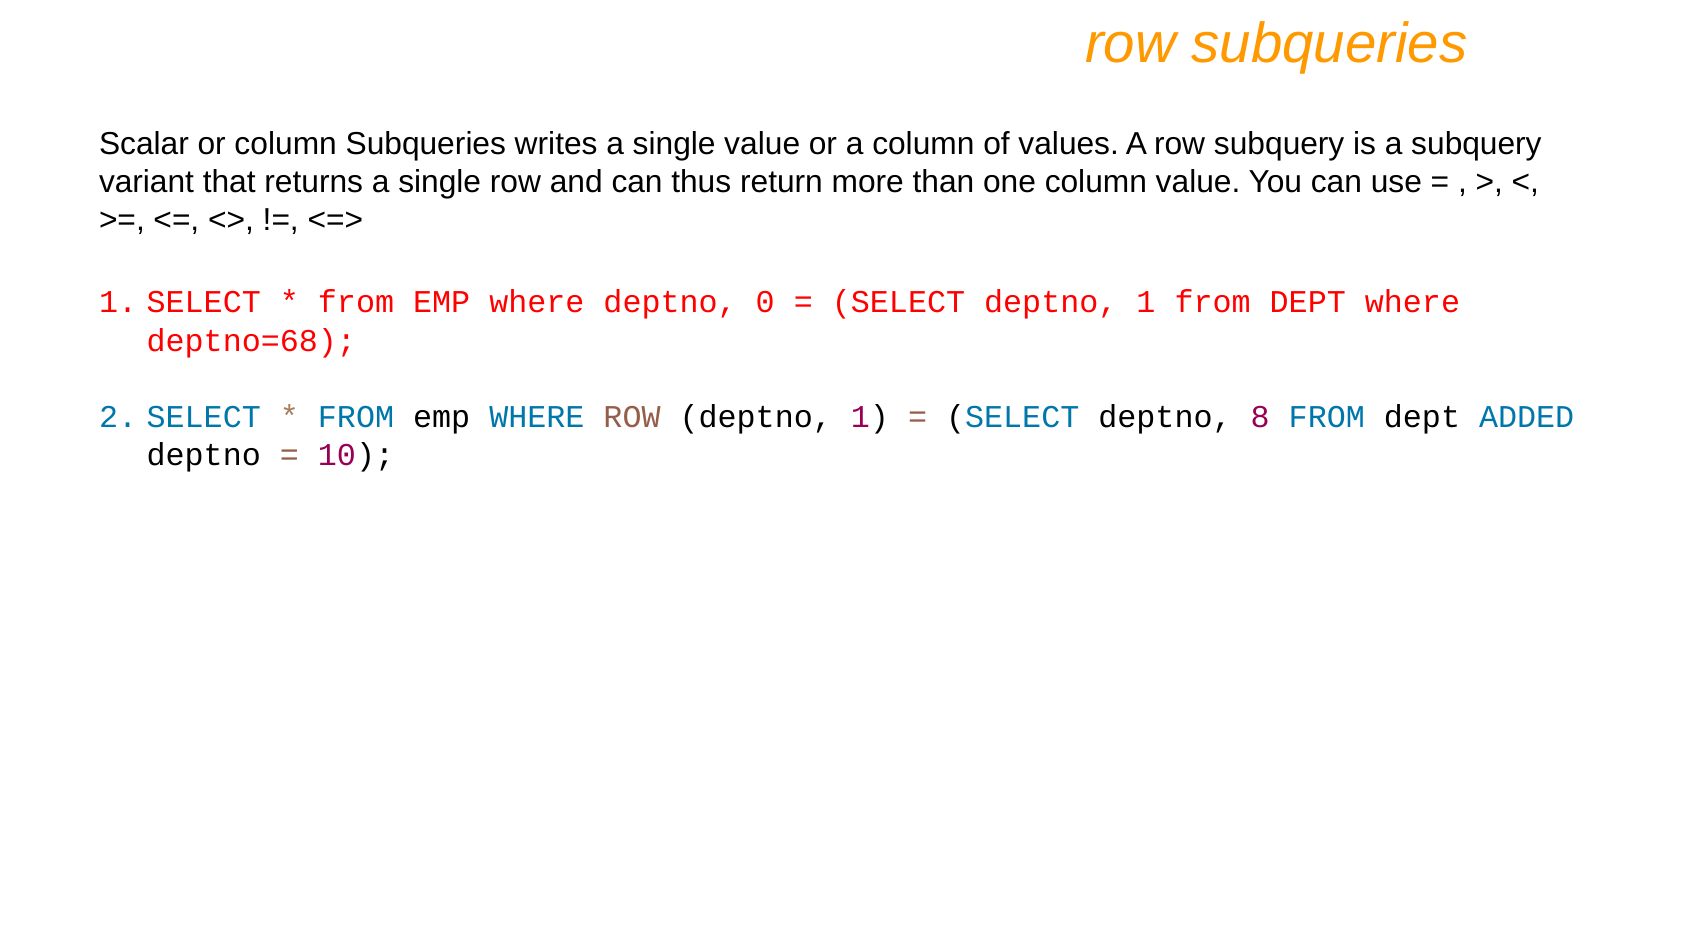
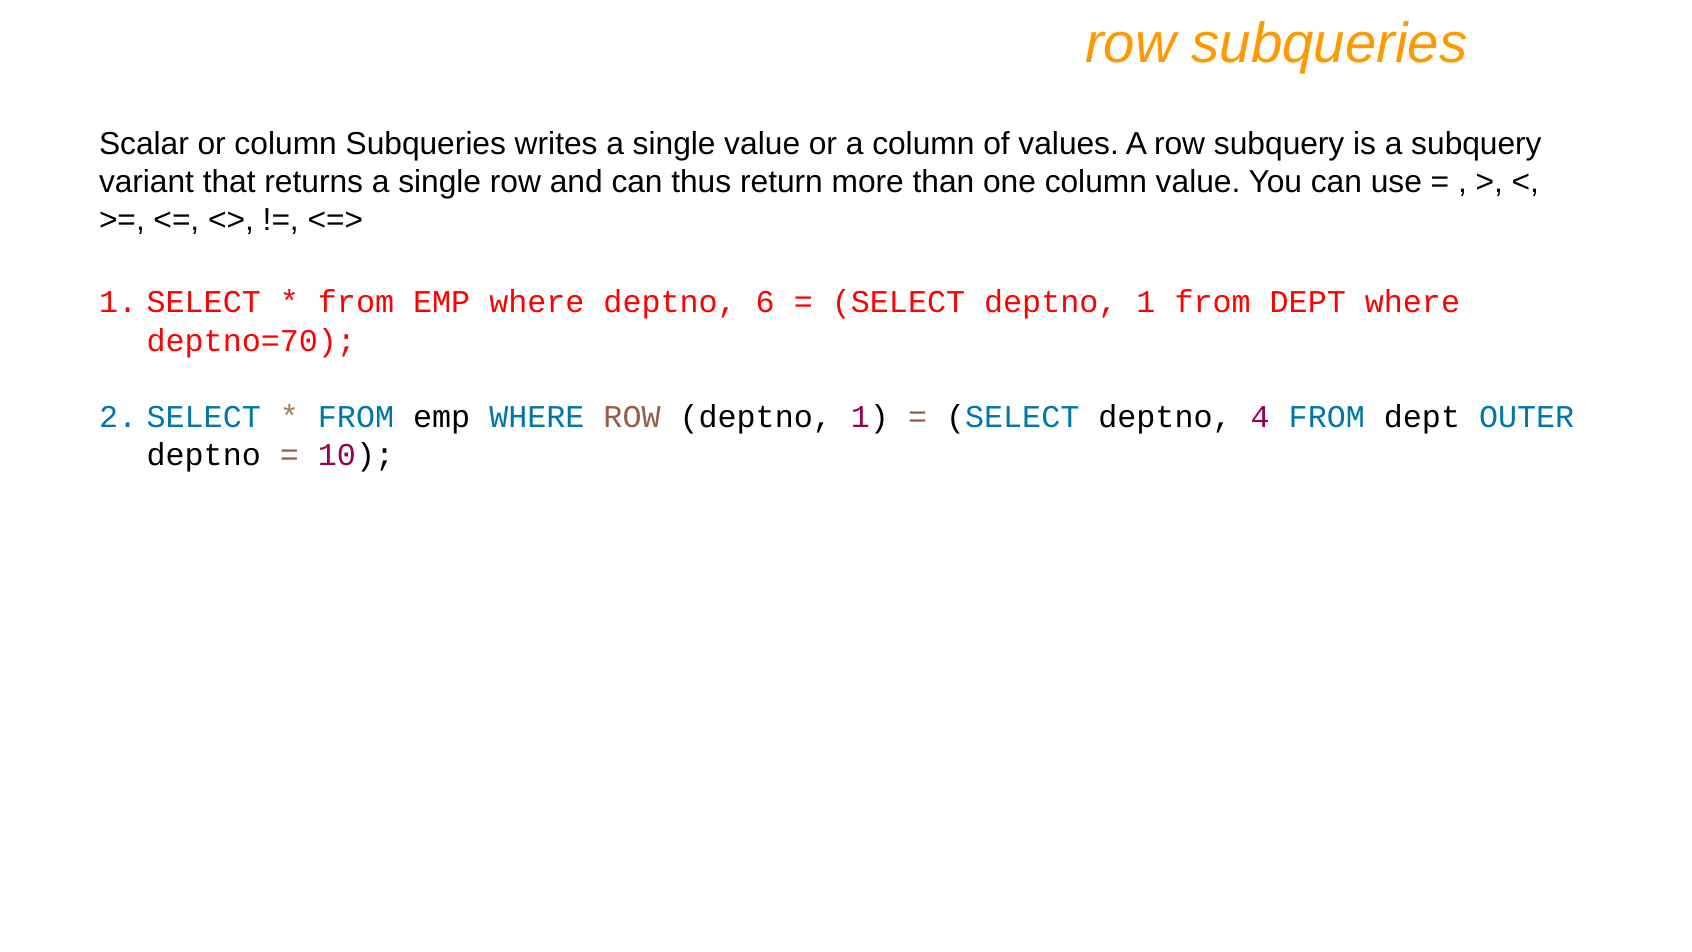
0: 0 -> 6 (765, 302)
deptno=68: deptno=68 -> deptno=70 (251, 340)
8: 8 -> 4 (1260, 417)
ADDED: ADDED -> OUTER (1527, 417)
